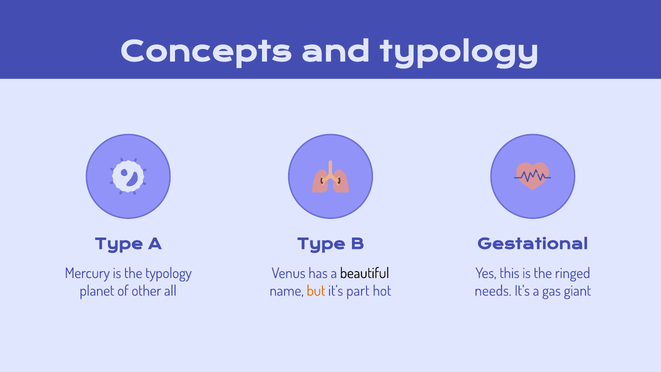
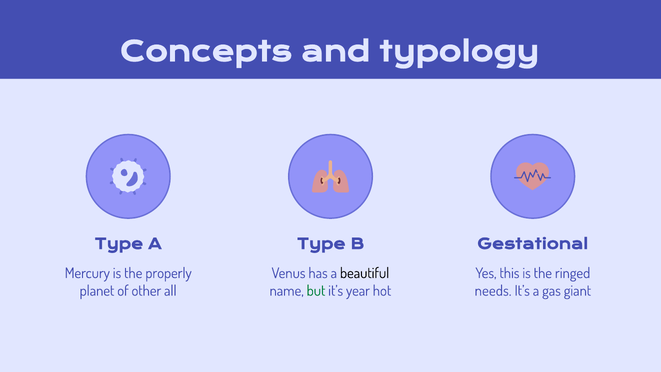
the typology: typology -> properly (168, 273)
but colour: orange -> green (316, 291)
part: part -> year (358, 291)
